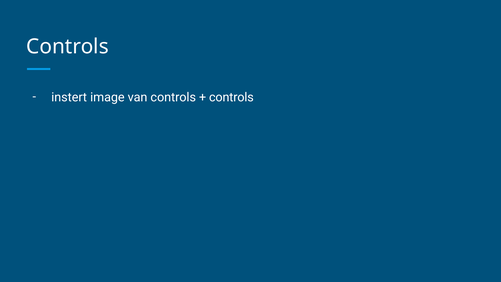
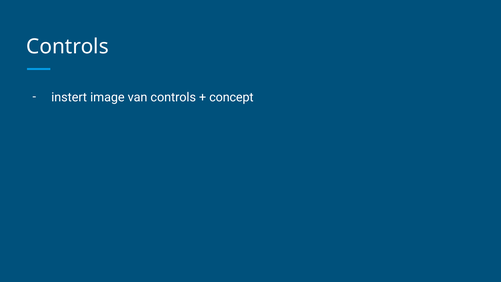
controls: controls -> concept (231, 97)
